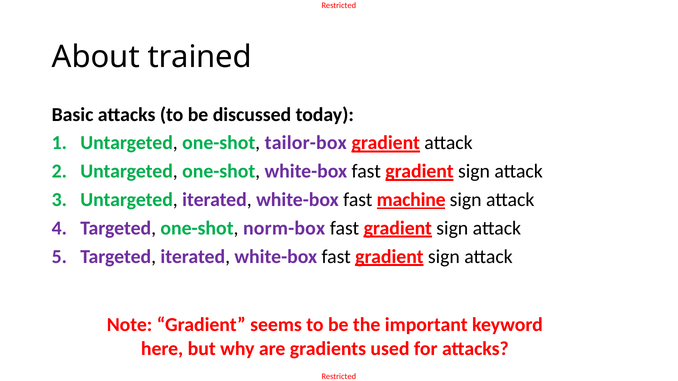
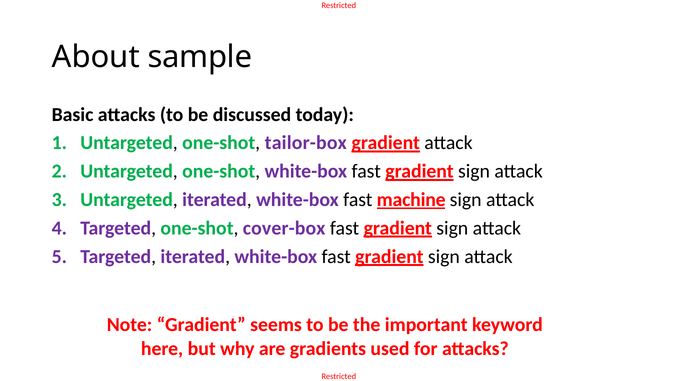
trained: trained -> sample (200, 57)
norm-box: norm-box -> cover-box (284, 228)
